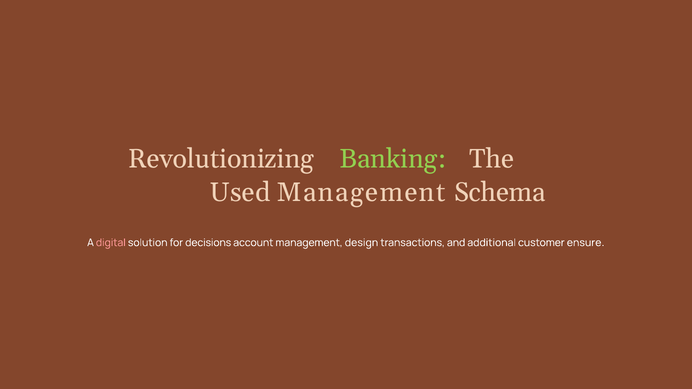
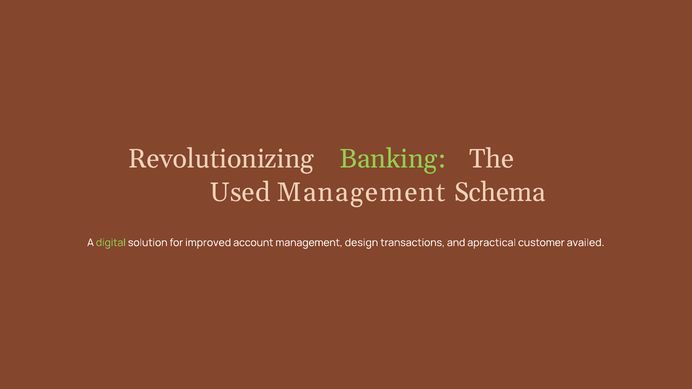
digital colour: pink -> light green (111, 243)
decisions: decisions -> improved (208, 243)
additional: additional -> apractical (492, 243)
ensure: ensure -> availed (585, 243)
